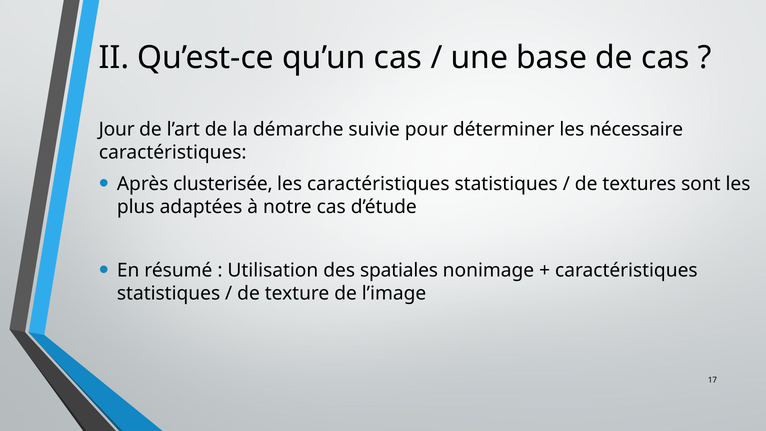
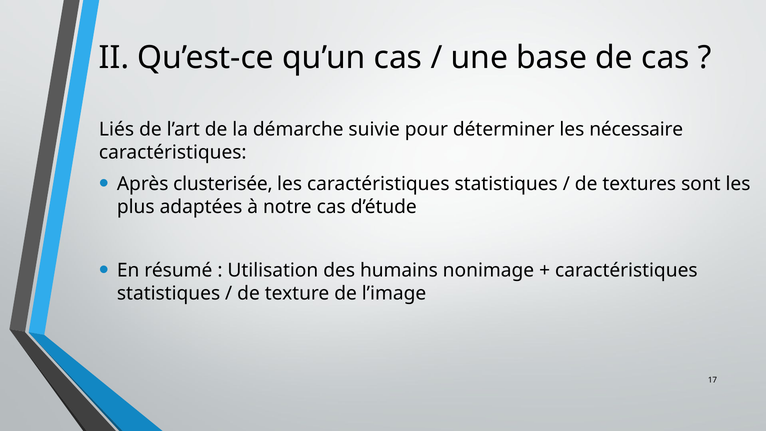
Jour: Jour -> Liés (117, 129)
spatiales: spatiales -> humains (399, 270)
